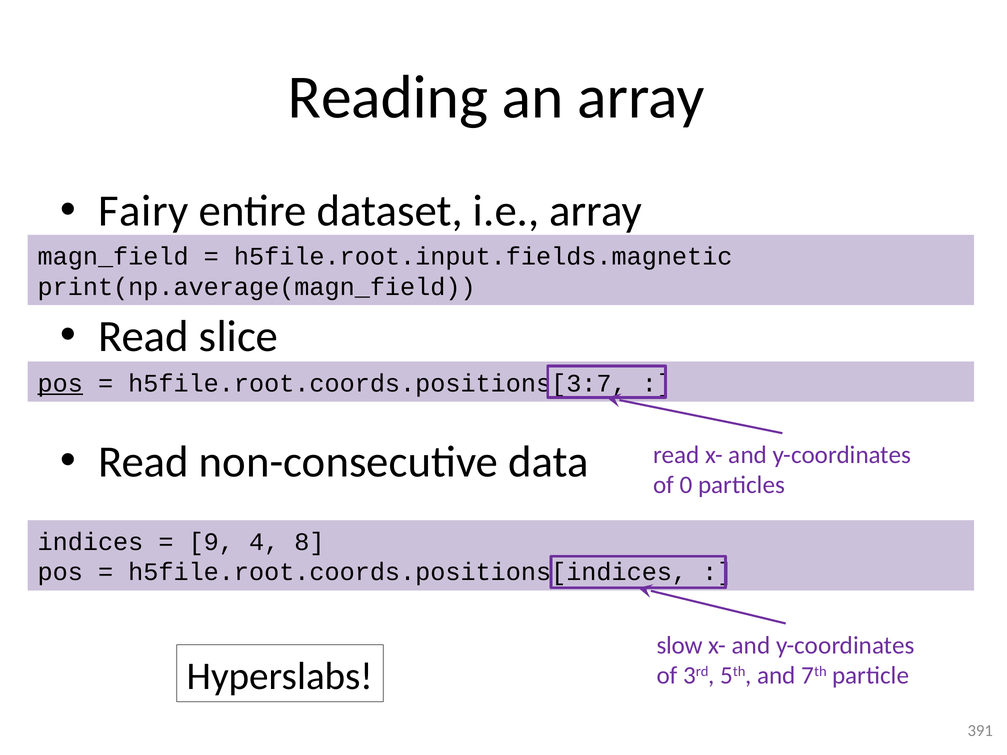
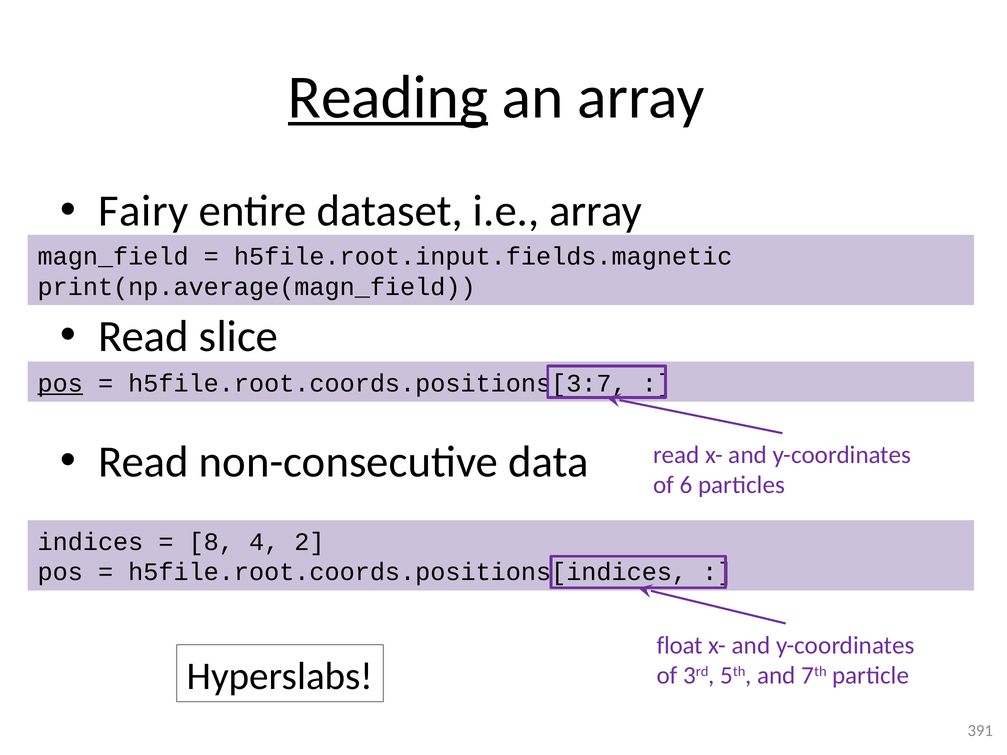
Reading underline: none -> present (388, 97)
0: 0 -> 6 (686, 485)
9: 9 -> 8 (211, 542)
8: 8 -> 2 (309, 542)
slow: slow -> float (680, 645)
